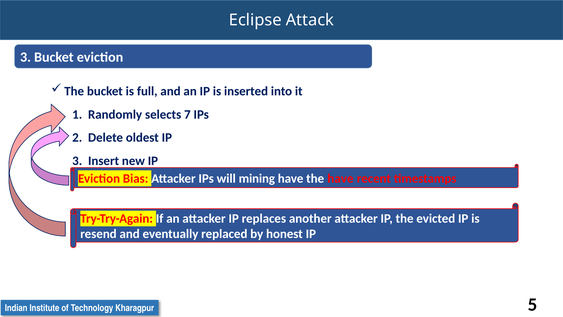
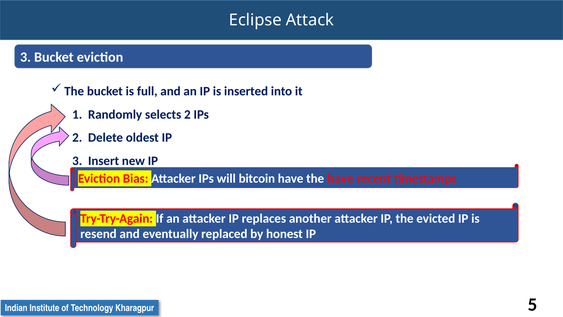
selects 7: 7 -> 2 (187, 114)
mining: mining -> bitcoin (257, 178)
